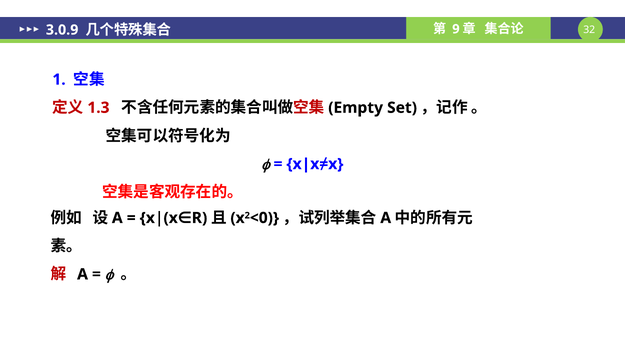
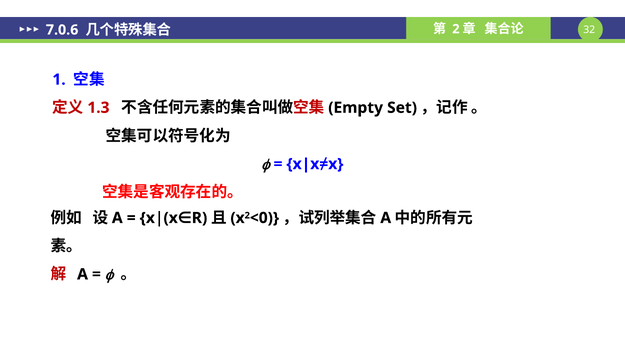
9: 9 -> 2 (456, 29)
3.0.9: 3.0.9 -> 7.0.6 (62, 30)
